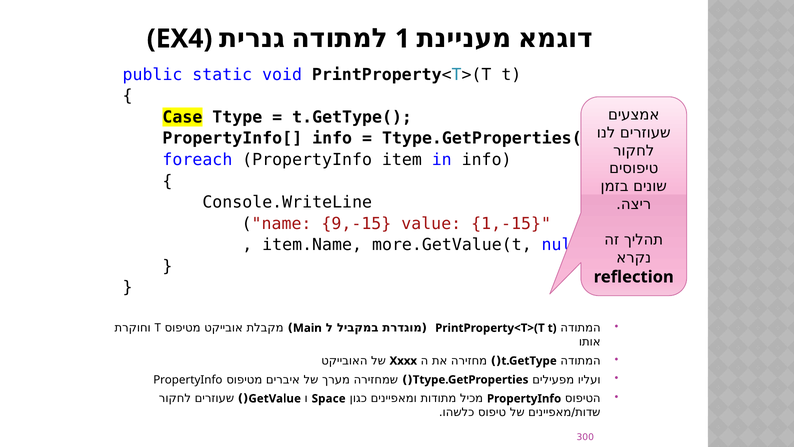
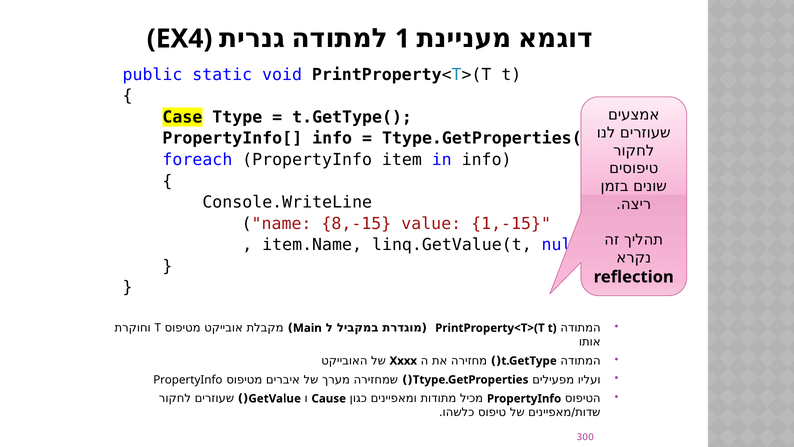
9,-15: 9,-15 -> 8,-15 (356, 223)
more.GetValue(t: more.GetValue(t -> linq.GetValue(t (452, 245)
Space: Space -> Cause (329, 398)
